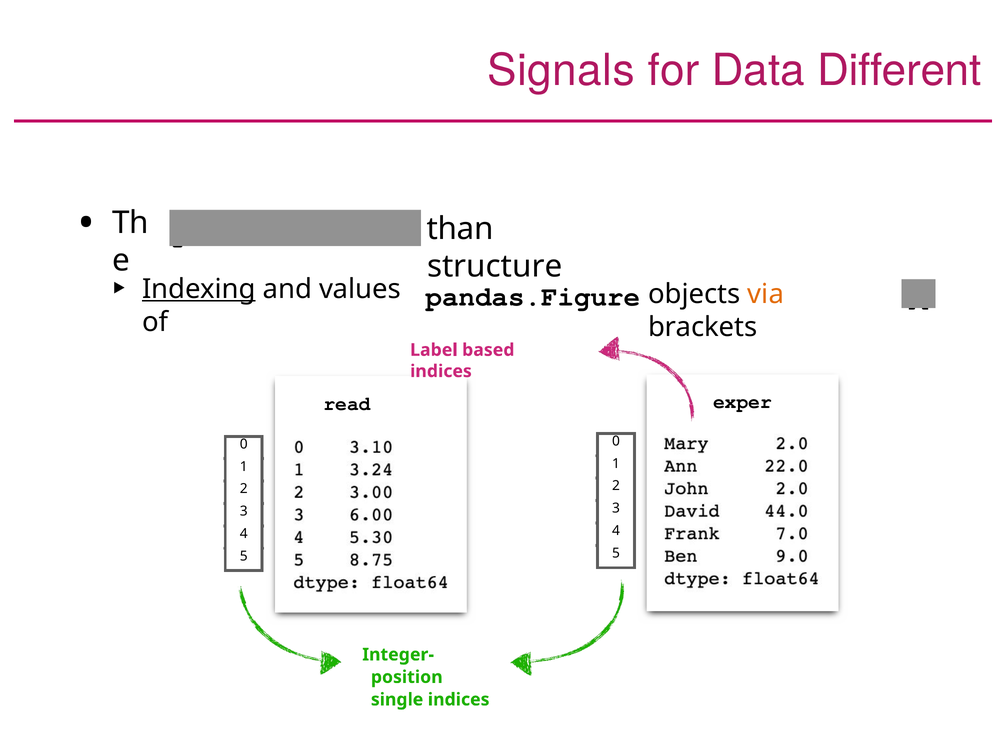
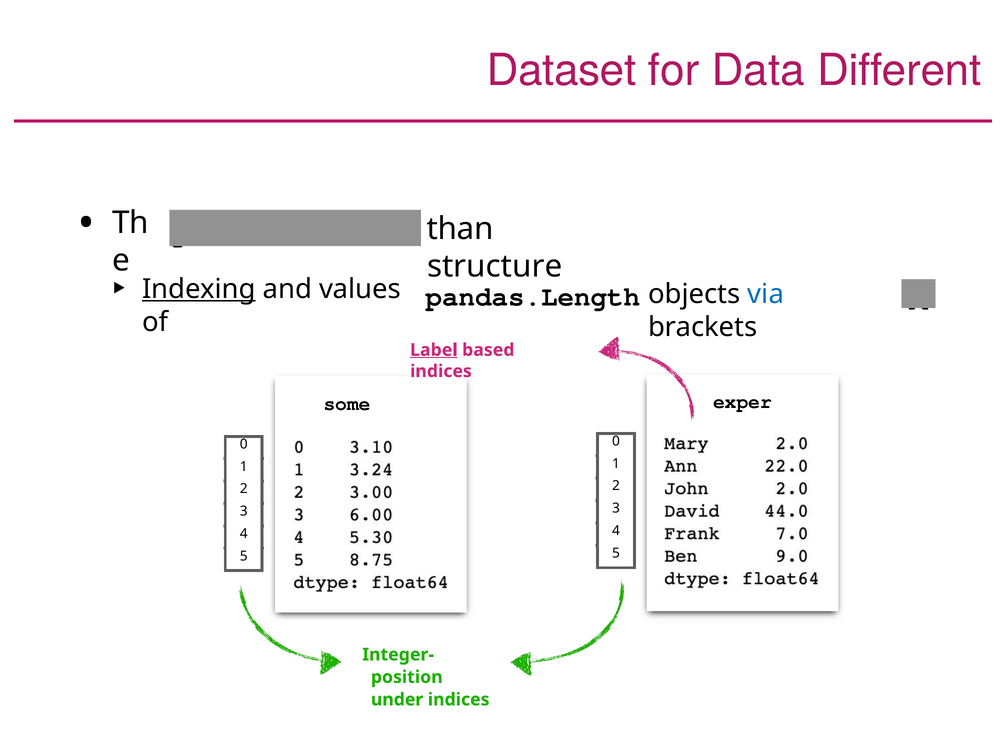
Signals: Signals -> Dataset (561, 70)
pandas.Figure: pandas.Figure -> pandas.Length (533, 296)
via colour: orange -> blue (766, 294)
Label underline: none -> present (434, 350)
read: read -> some (347, 403)
single: single -> under (397, 699)
